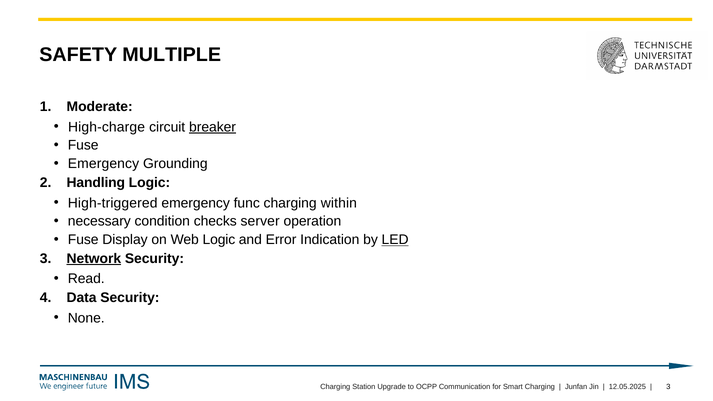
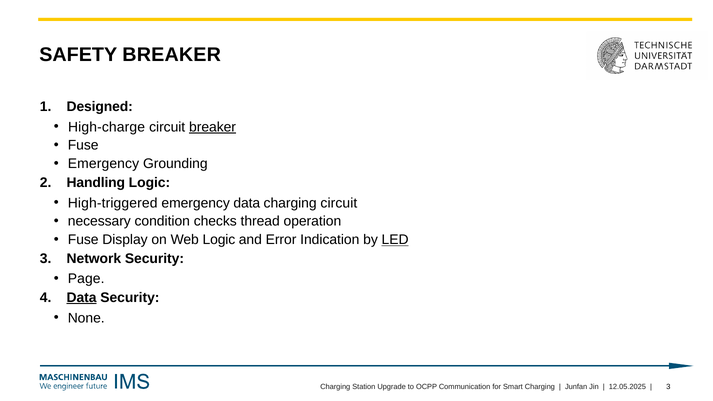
SAFETY MULTIPLE: MULTIPLE -> BREAKER (172, 55)
Moderate: Moderate -> Designed (100, 107)
emergency func: func -> data (247, 203)
charging within: within -> circuit (339, 203)
server: server -> thread (260, 221)
Network underline: present -> none (94, 258)
Read: Read -> Page (86, 279)
Data underline: none -> present (82, 298)
